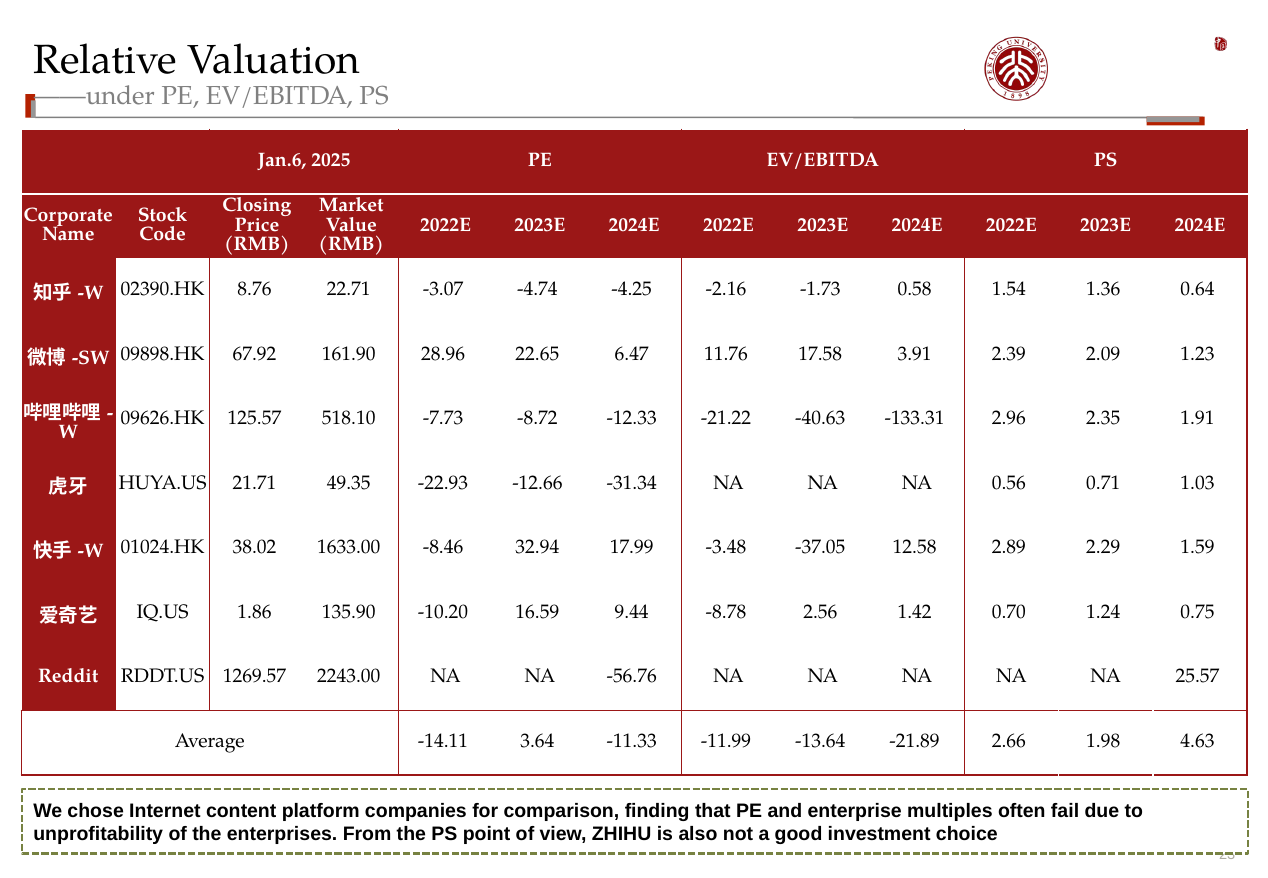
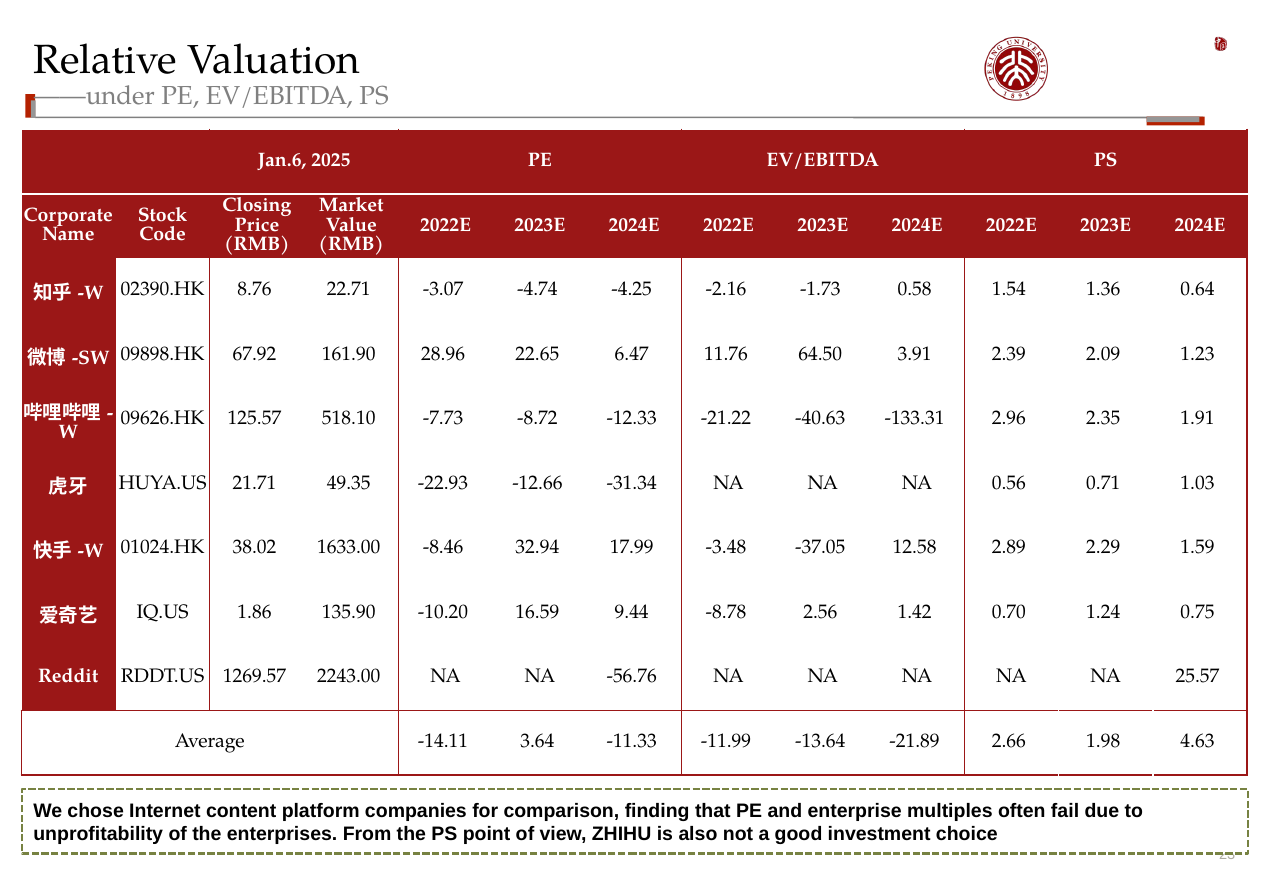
17.58: 17.58 -> 64.50 (820, 354)
